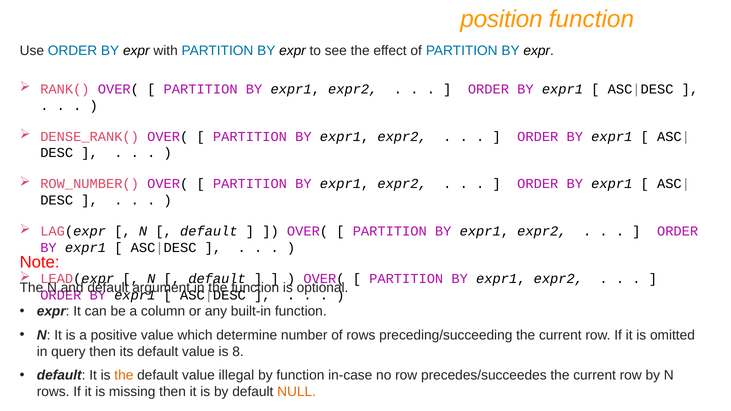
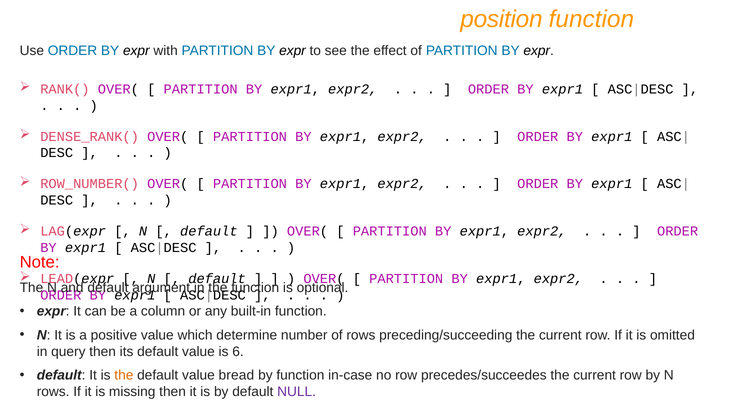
8: 8 -> 6 (238, 352)
illegal: illegal -> bread (236, 376)
NULL colour: orange -> purple (297, 392)
